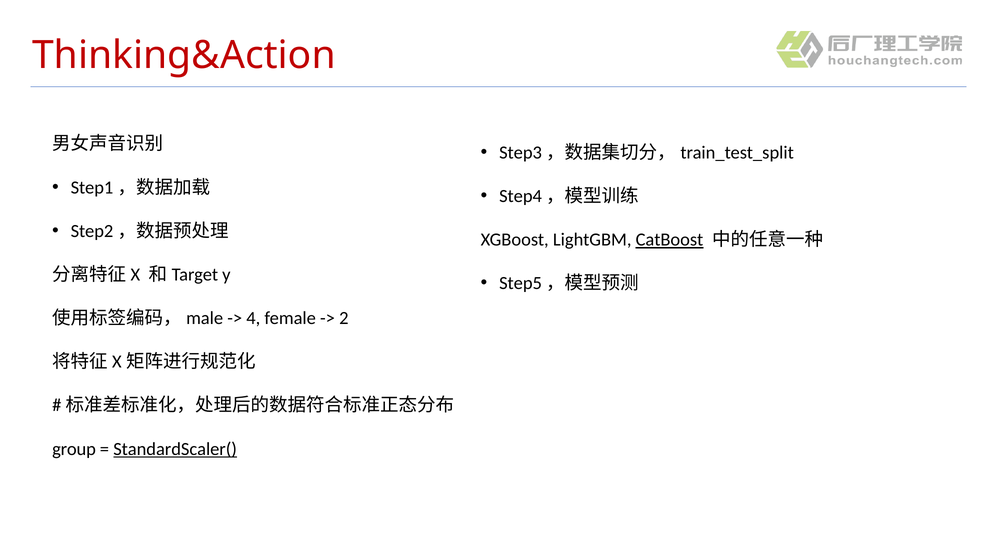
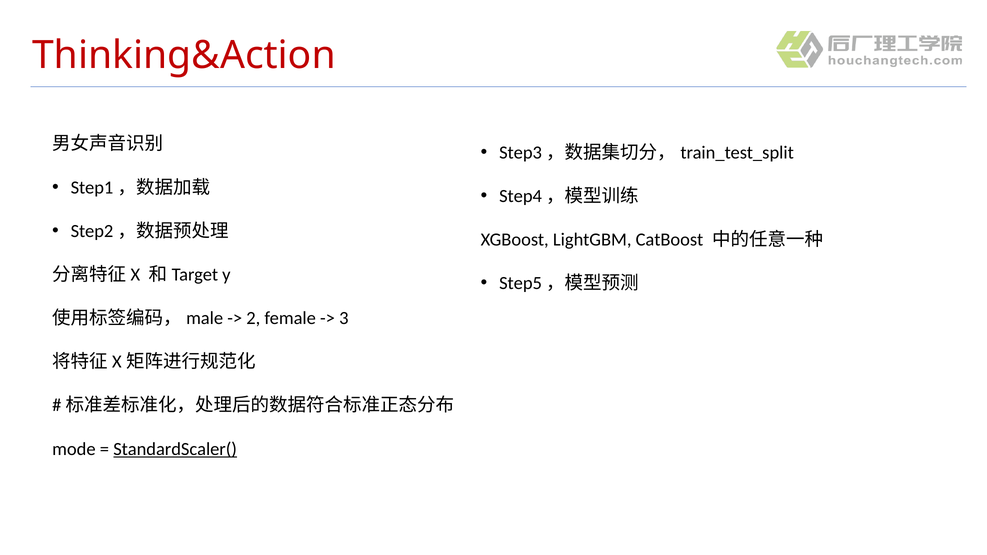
CatBoost underline: present -> none (669, 240)
4: 4 -> 2 (253, 318)
2: 2 -> 3 (344, 318)
group: group -> mode (74, 449)
